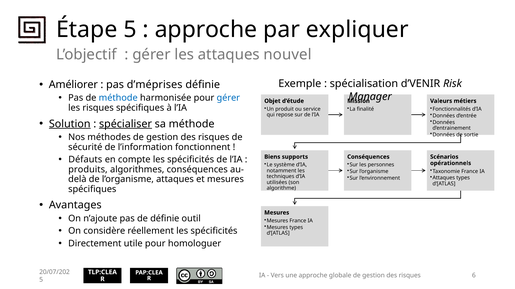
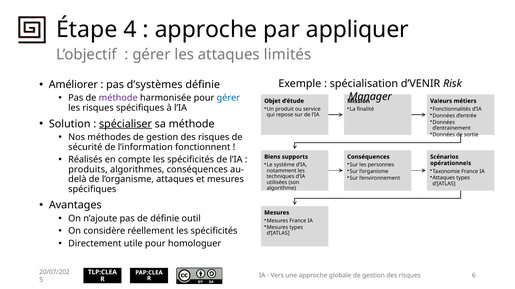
Étape 5: 5 -> 4 (130, 30)
expliquer: expliquer -> appliquer (357, 30)
nouvel: nouvel -> limités (288, 55)
d’méprises: d’méprises -> d’systèmes (155, 85)
méthode colour: blue -> purple (118, 98)
Solution underline: present -> none (70, 124)
Défauts: Défauts -> Réalisés (85, 160)
